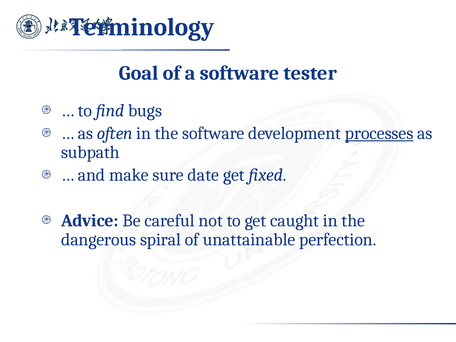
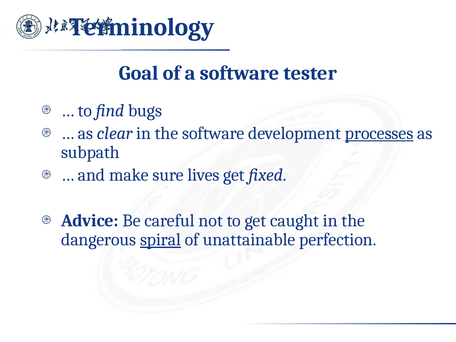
often: often -> clear (115, 133)
date: date -> lives (204, 175)
spiral underline: none -> present (161, 240)
